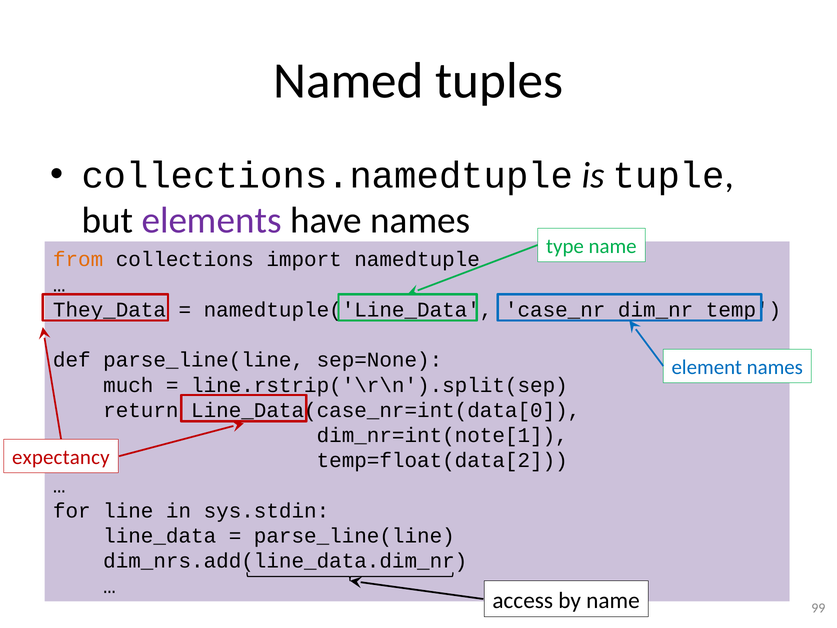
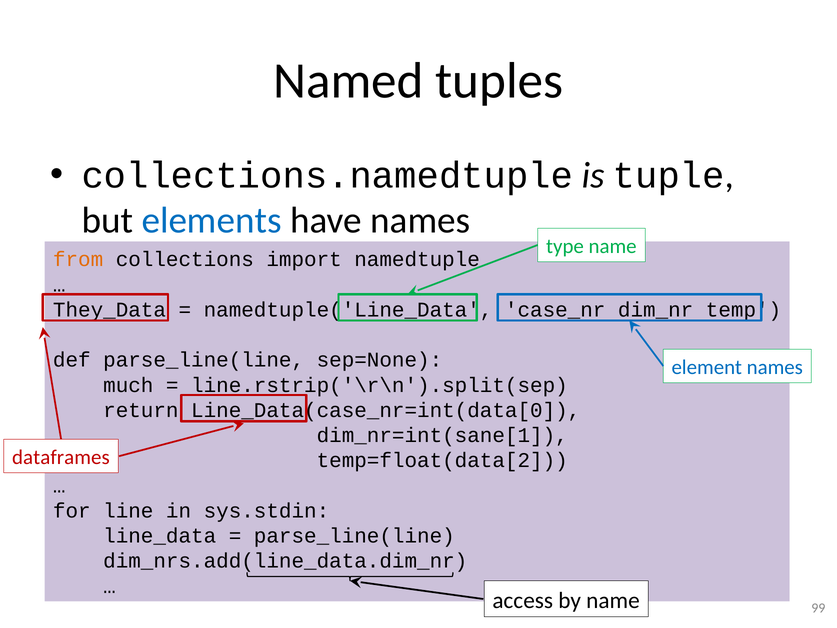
elements colour: purple -> blue (212, 220)
dim_nr=int(note[1: dim_nr=int(note[1 -> dim_nr=int(sane[1 (442, 435)
expectancy: expectancy -> dataframes (61, 457)
